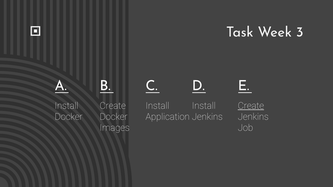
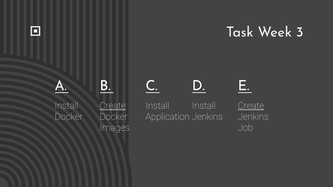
Create underline: none -> present (113, 106)
